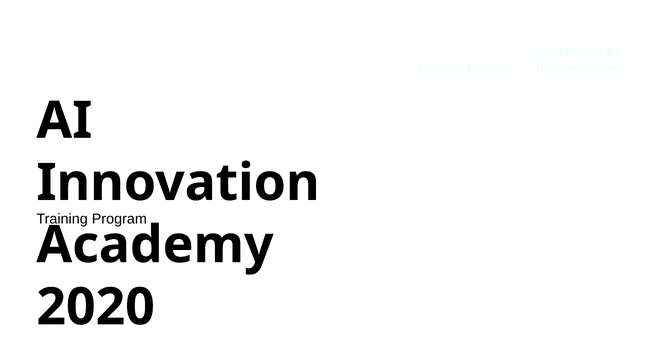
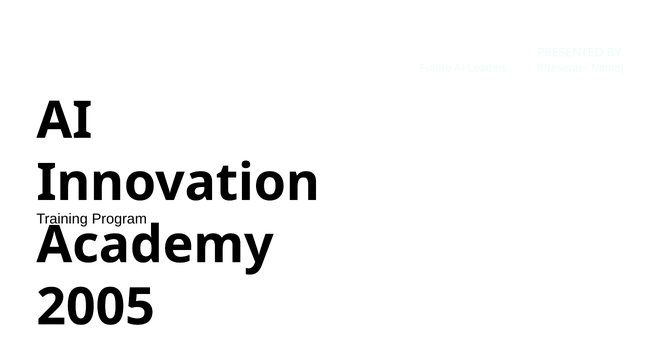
2020: 2020 -> 2005 (96, 307)
